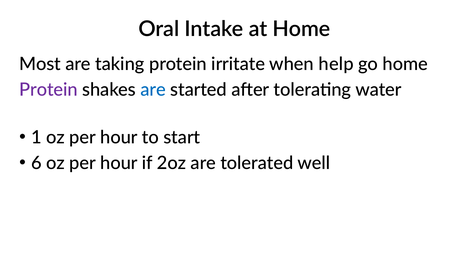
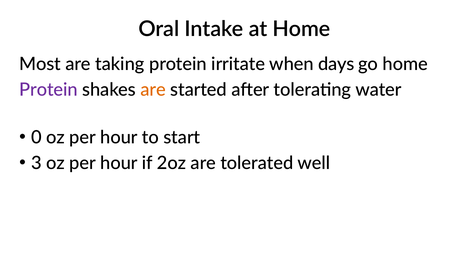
help: help -> days (336, 64)
are colour: blue -> orange (153, 90)
1: 1 -> 0 (36, 137)
6: 6 -> 3 (36, 163)
